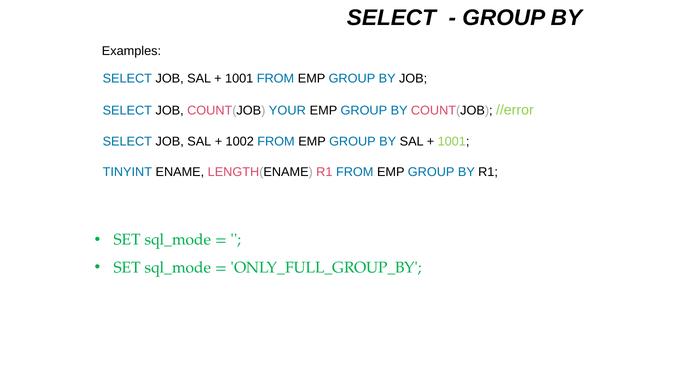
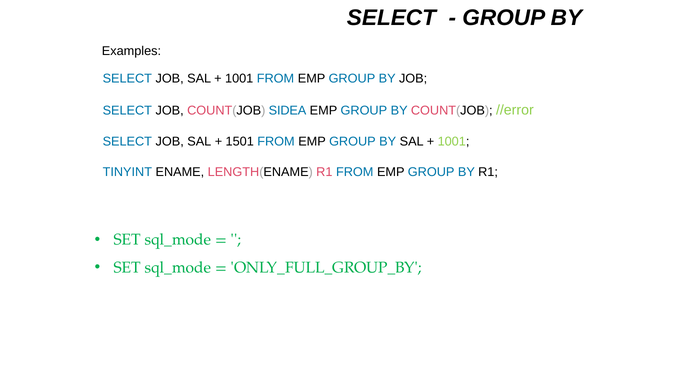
YOUR: YOUR -> SIDEA (288, 111)
1002: 1002 -> 1501 (240, 142)
